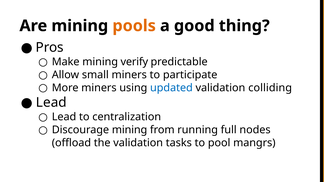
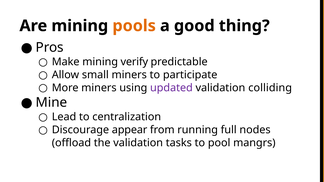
updated colour: blue -> purple (171, 88)
Lead: Lead -> Mine (51, 103)
Discourage mining: mining -> appear (130, 130)
